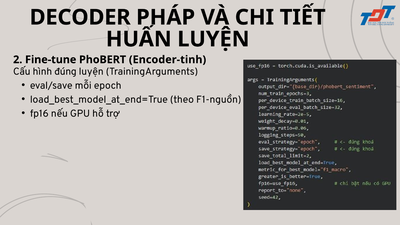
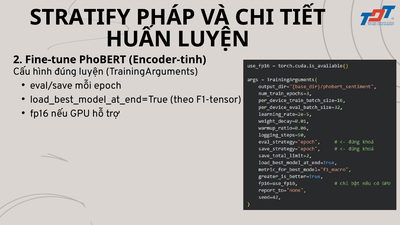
DECODER: DECODER -> STRATIFY (80, 17)
F1-nguồn: F1-nguồn -> F1-tensor (219, 99)
